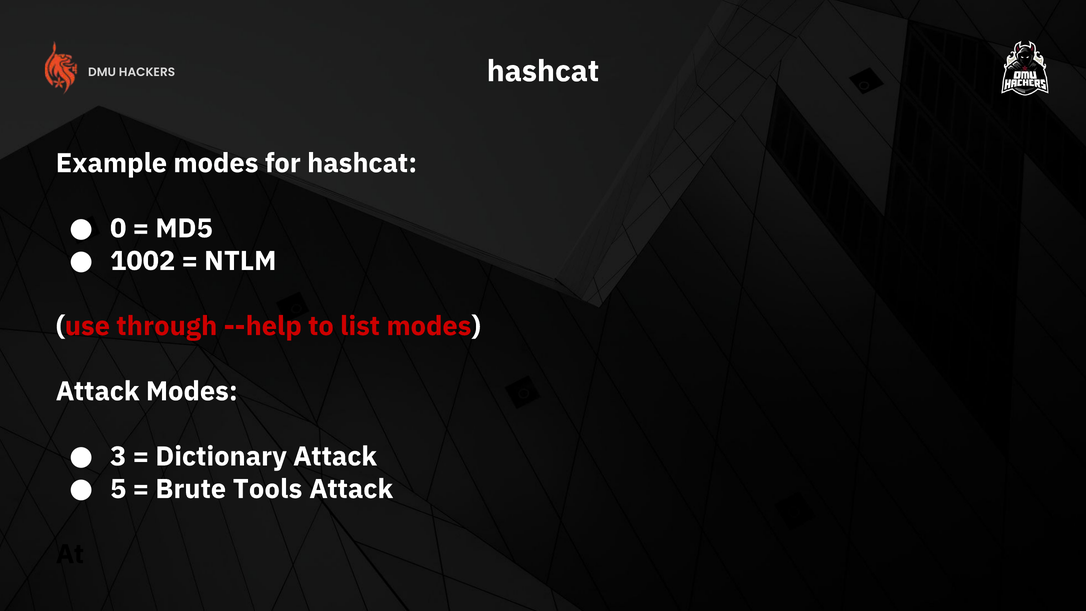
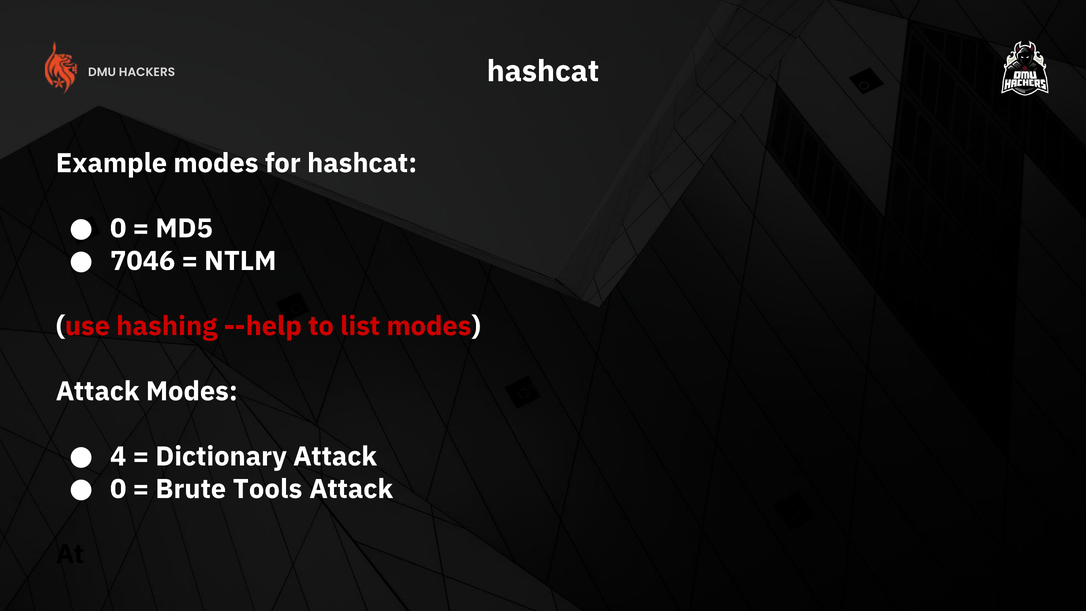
1002: 1002 -> 7046 (143, 261)
through: through -> hashing (167, 326)
3: 3 -> 4 (118, 456)
5: 5 -> 0 (118, 489)
